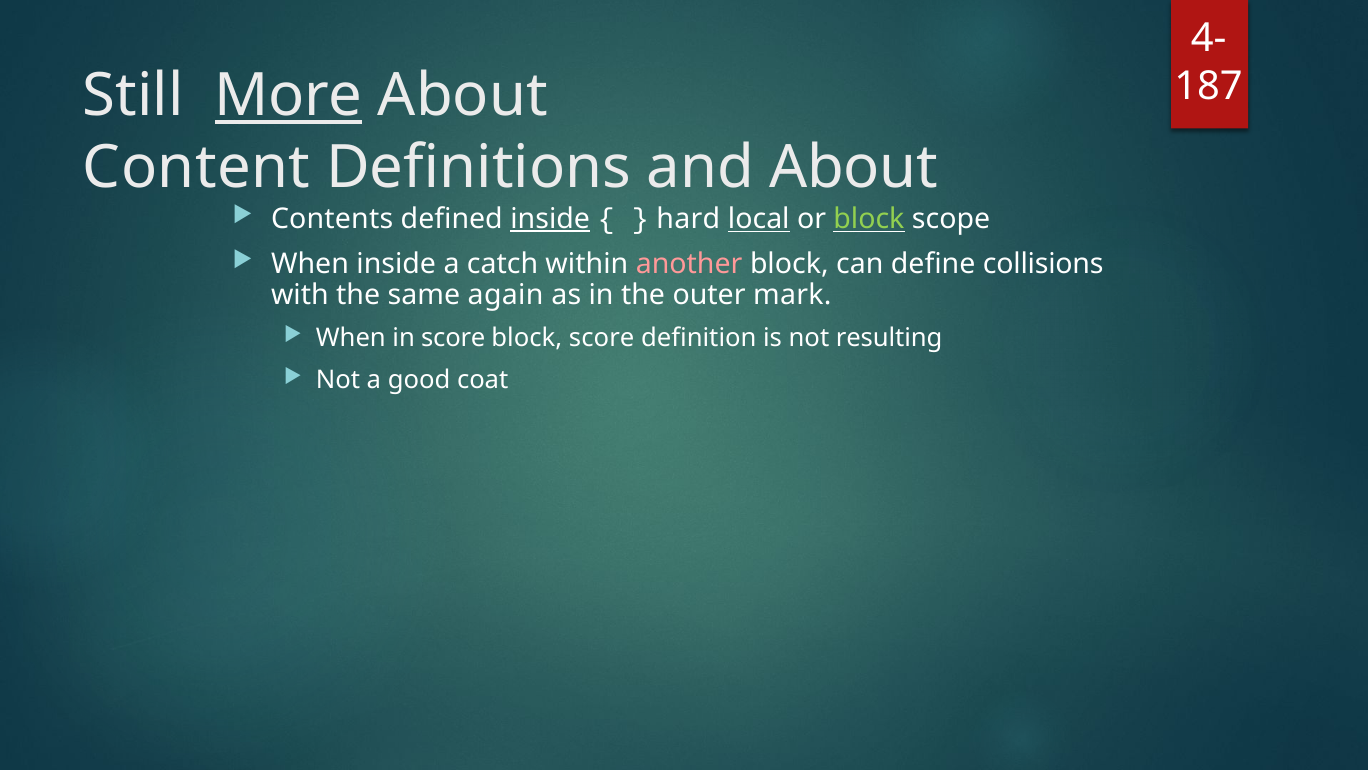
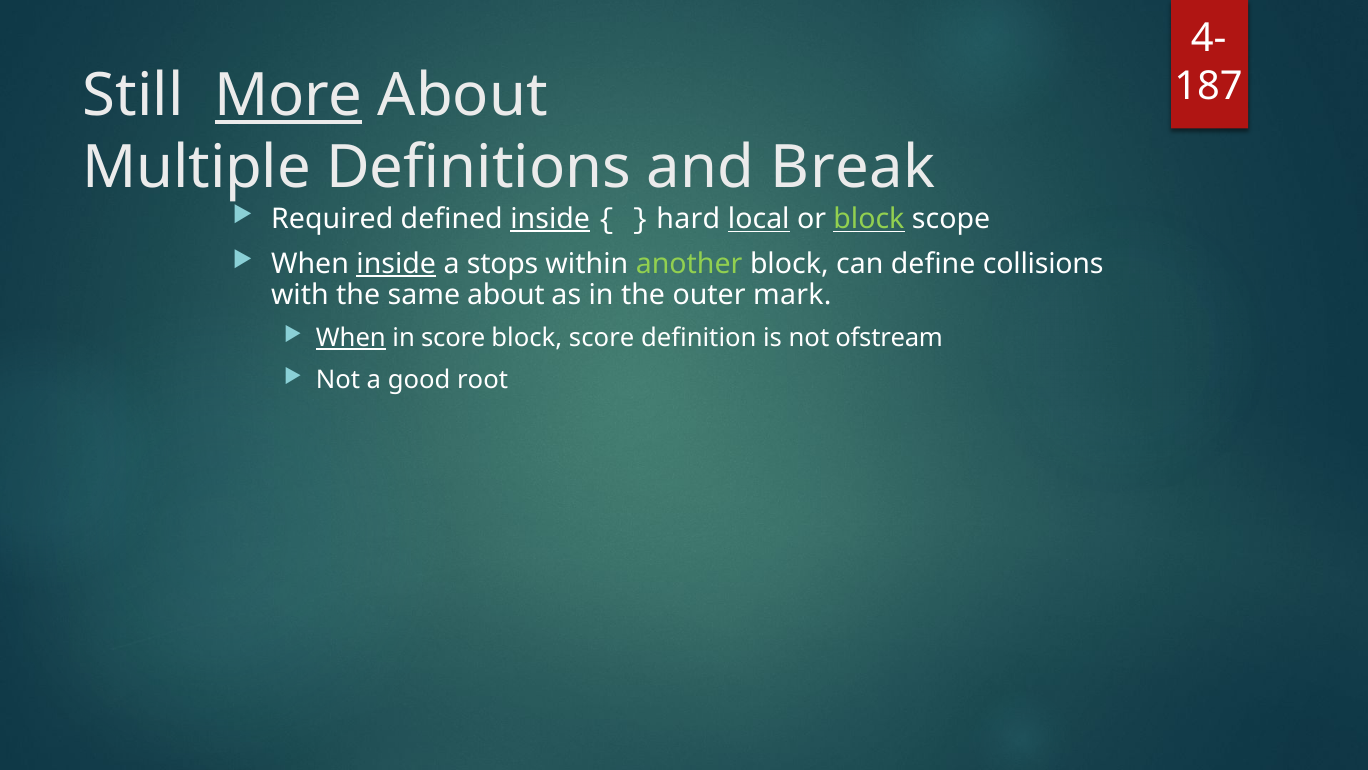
Content: Content -> Multiple (197, 168)
and About: About -> Break (853, 168)
Contents: Contents -> Required (332, 219)
inside underline: none -> present (396, 264)
catch: catch -> stops (503, 264)
another colour: pink -> light green (689, 264)
same again: again -> about (506, 294)
When underline: none -> present (351, 338)
resulting: resulting -> ofstream (889, 338)
coat: coat -> root (483, 380)
